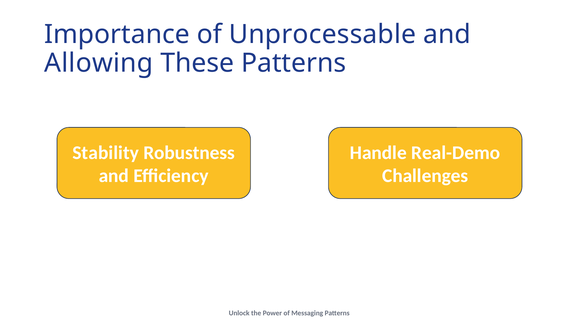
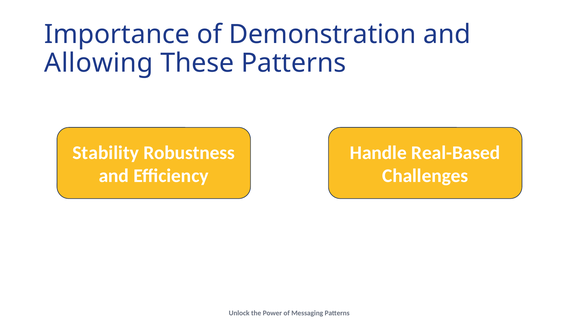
Unprocessable: Unprocessable -> Demonstration (323, 34)
Real-Demo: Real-Demo -> Real-Based (456, 153)
